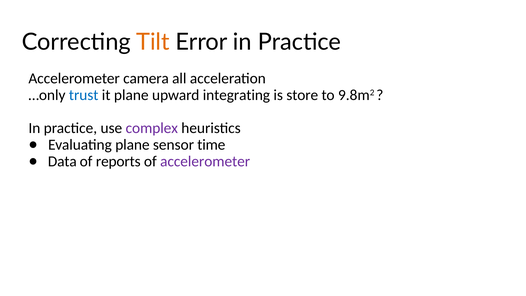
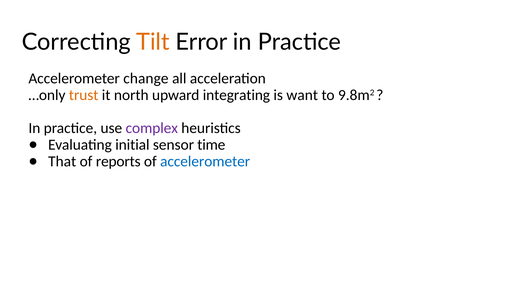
camera: camera -> change (146, 78)
trust colour: blue -> orange (84, 95)
it plane: plane -> north (131, 95)
store: store -> want (302, 95)
Evaluating plane: plane -> initial (132, 145)
Data: Data -> That (62, 161)
accelerometer colour: purple -> blue (205, 161)
